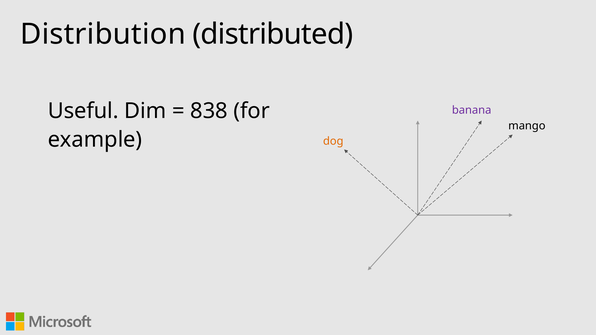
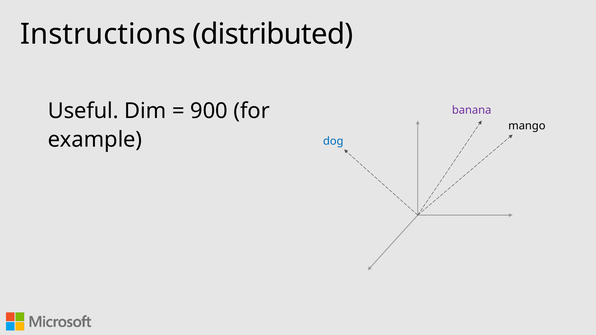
Distribution: Distribution -> Instructions (103, 34)
838: 838 -> 900 (209, 111)
dog colour: orange -> blue (333, 141)
